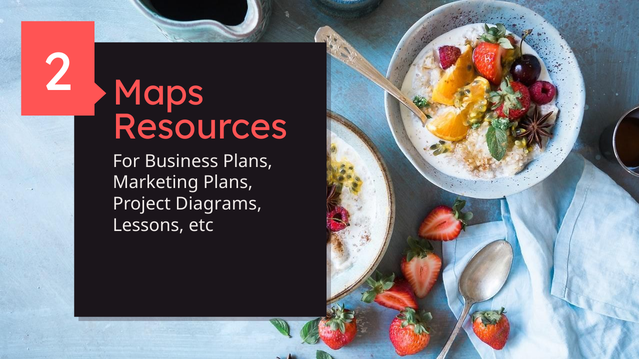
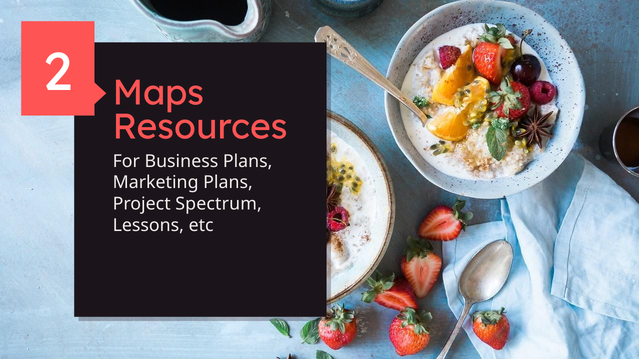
Diagrams: Diagrams -> Spectrum (219, 204)
